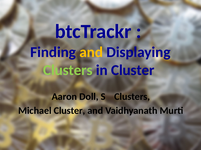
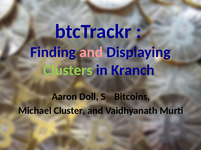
and colour: yellow -> pink (91, 52)
in Cluster: Cluster -> Kranch (133, 71)
S Clusters: Clusters -> Bitcoins (132, 97)
